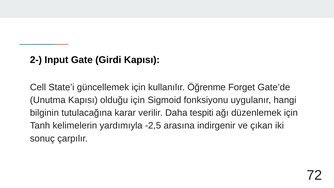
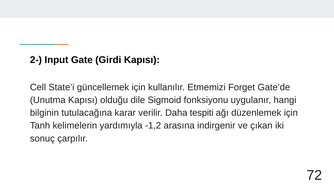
Öğrenme: Öğrenme -> Etmemizi (206, 87)
olduğu için: için -> dile (138, 100)
-2,5: -2,5 -> -1,2 (153, 126)
